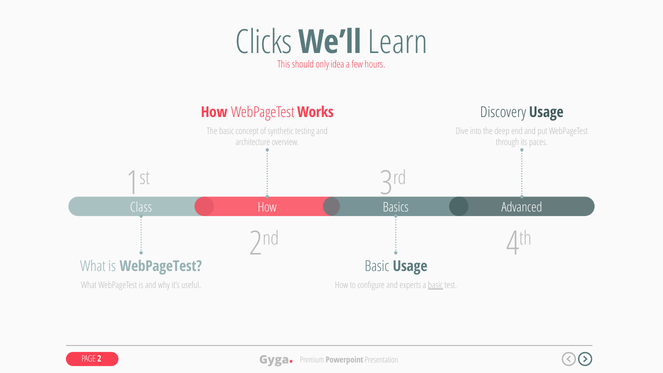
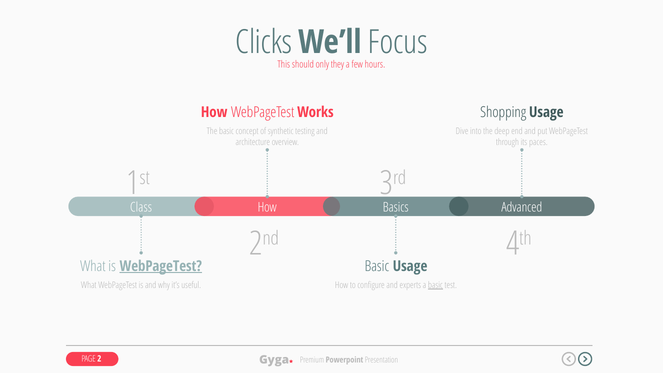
Learn: Learn -> Focus (398, 42)
idea: idea -> they (337, 64)
Discovery: Discovery -> Shopping (503, 112)
WebPageTest underline: none -> present (161, 266)
